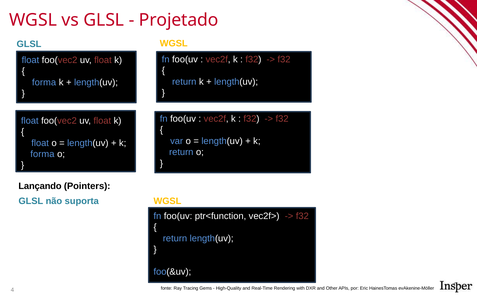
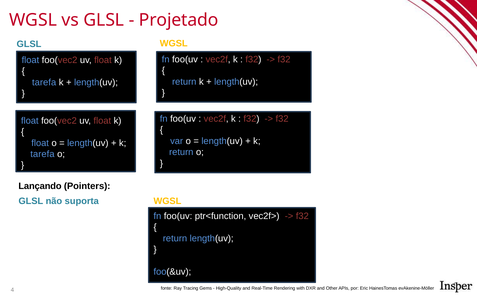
forma: forma -> tarefa (44, 82)
forma: forma -> tarefa (42, 154)
